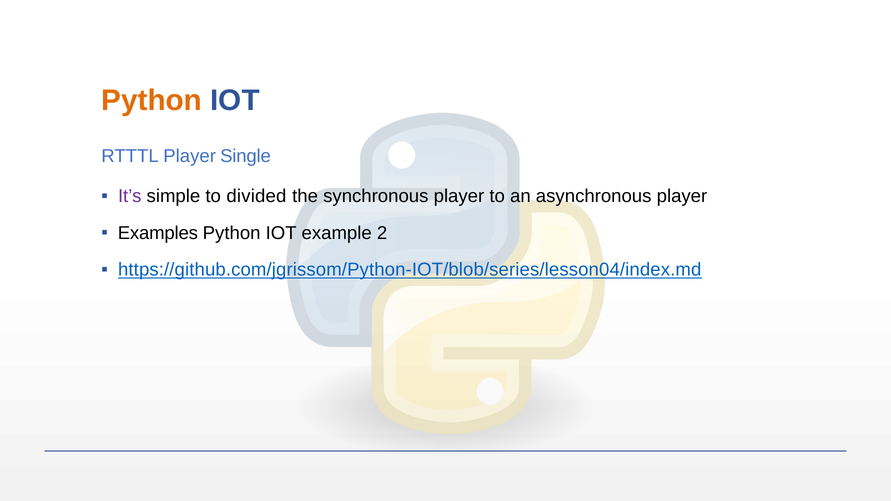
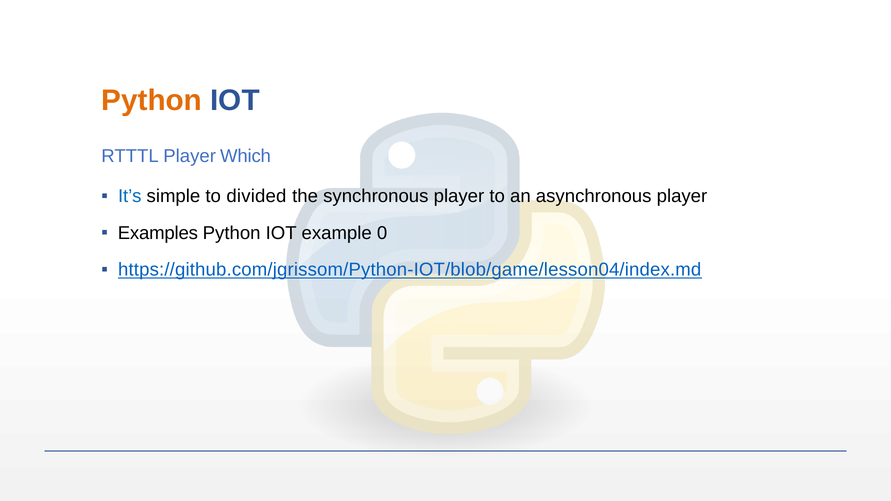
Single: Single -> Which (246, 156)
It’s colour: purple -> blue (130, 196)
2: 2 -> 0 (382, 233)
https://github.com/jgrissom/Python-IOT/blob/series/lesson04/index.md: https://github.com/jgrissom/Python-IOT/blob/series/lesson04/index.md -> https://github.com/jgrissom/Python-IOT/blob/game/lesson04/index.md (410, 270)
